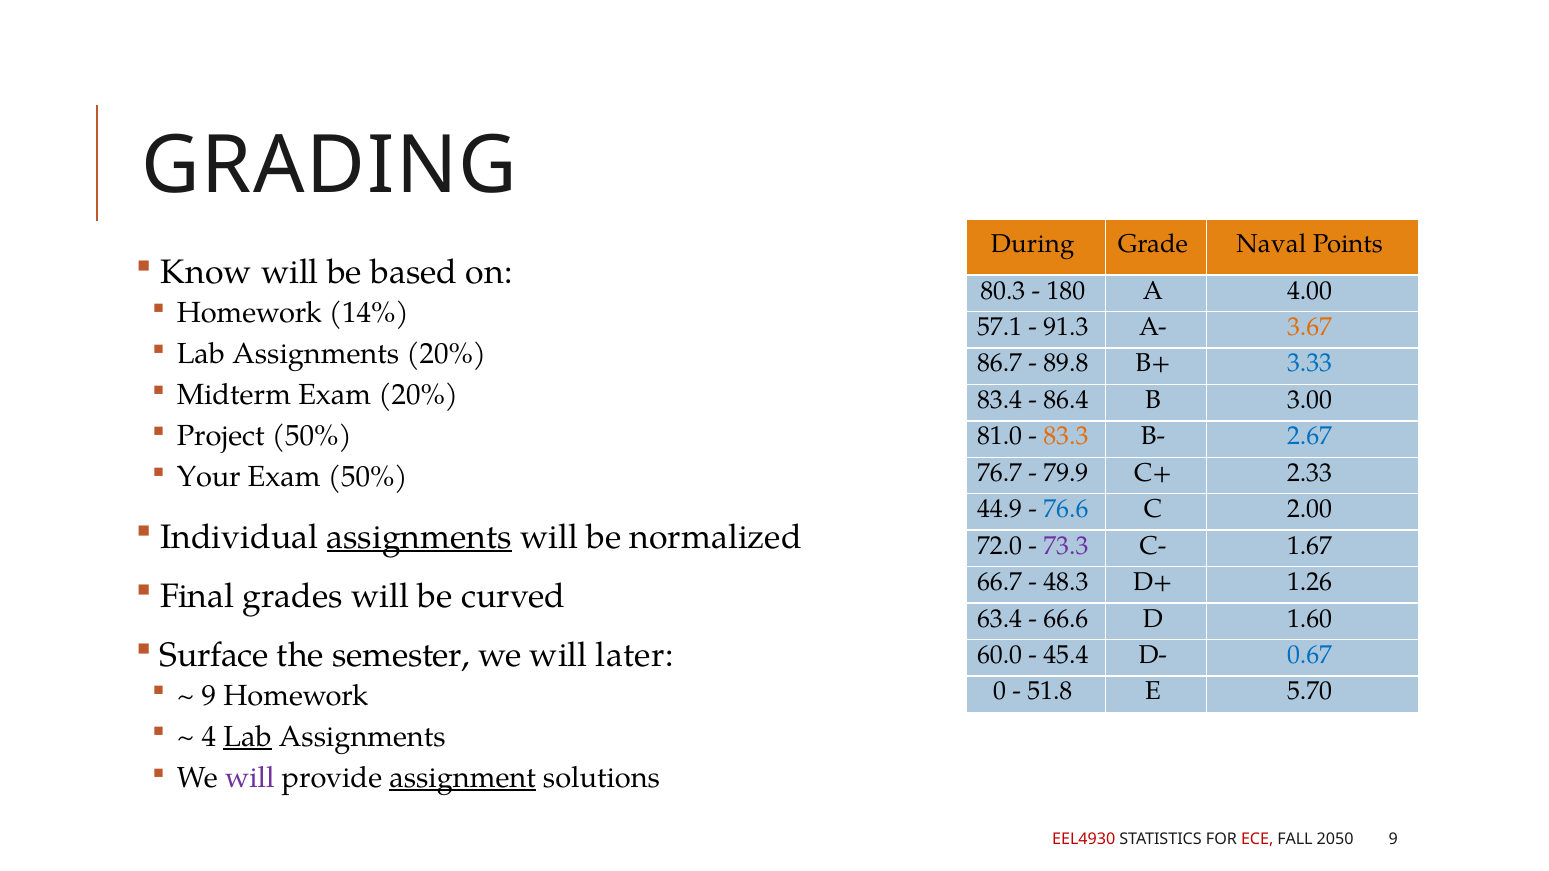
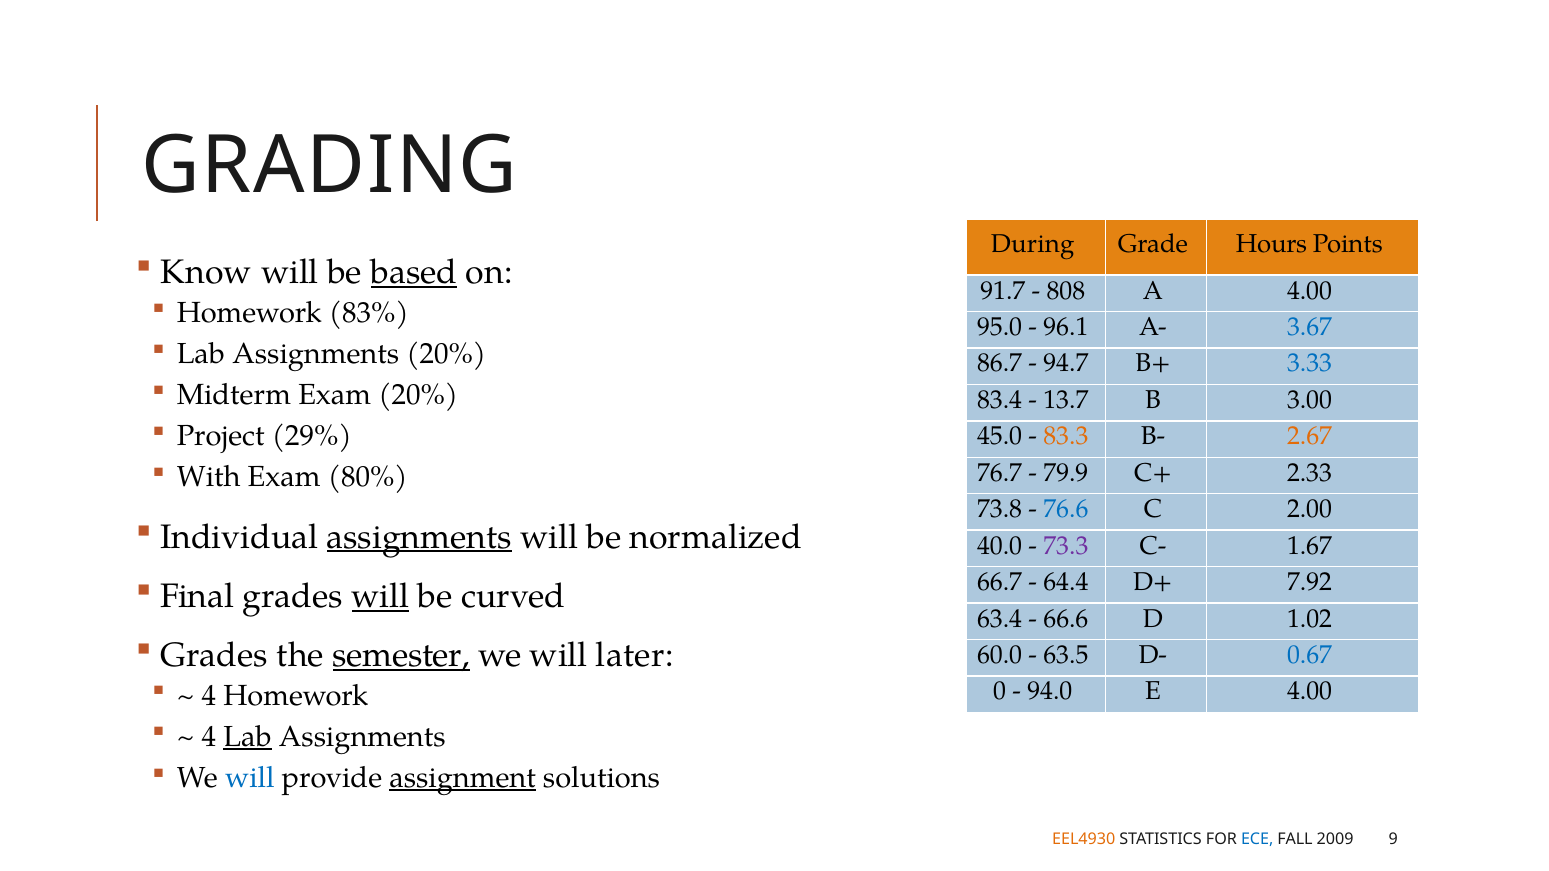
Naval: Naval -> Hours (1272, 244)
based underline: none -> present (414, 273)
80.3: 80.3 -> 91.7 (1003, 291)
180: 180 -> 808 (1066, 291)
14%: 14% -> 83% (369, 313)
57.1: 57.1 -> 95.0 (1000, 327)
91.3: 91.3 -> 96.1 (1066, 327)
3.67 colour: orange -> blue (1310, 327)
89.8: 89.8 -> 94.7 (1066, 364)
86.4: 86.4 -> 13.7 (1066, 400)
Project 50%: 50% -> 29% (312, 436)
81.0: 81.0 -> 45.0 (1000, 436)
2.67 colour: blue -> orange (1310, 436)
Your: Your -> With (209, 477)
Exam 50%: 50% -> 80% (368, 477)
44.9: 44.9 -> 73.8 (1000, 509)
72.0: 72.0 -> 40.0 (1000, 546)
48.3: 48.3 -> 64.4 (1066, 582)
1.26: 1.26 -> 7.92 (1310, 582)
will underline: none -> present (380, 596)
1.60: 1.60 -> 1.02 (1310, 619)
Surface: Surface -> Grades (214, 655)
semester underline: none -> present (401, 655)
45.4: 45.4 -> 63.5 (1066, 655)
9: 9 -> 4 (209, 696)
51.8: 51.8 -> 94.0 (1050, 692)
E 5.70: 5.70 -> 4.00 (1310, 692)
will colour: purple -> blue (250, 778)
EEL4930 colour: red -> orange (1084, 839)
ECE colour: red -> blue (1257, 839)
2050: 2050 -> 2009 (1335, 839)
